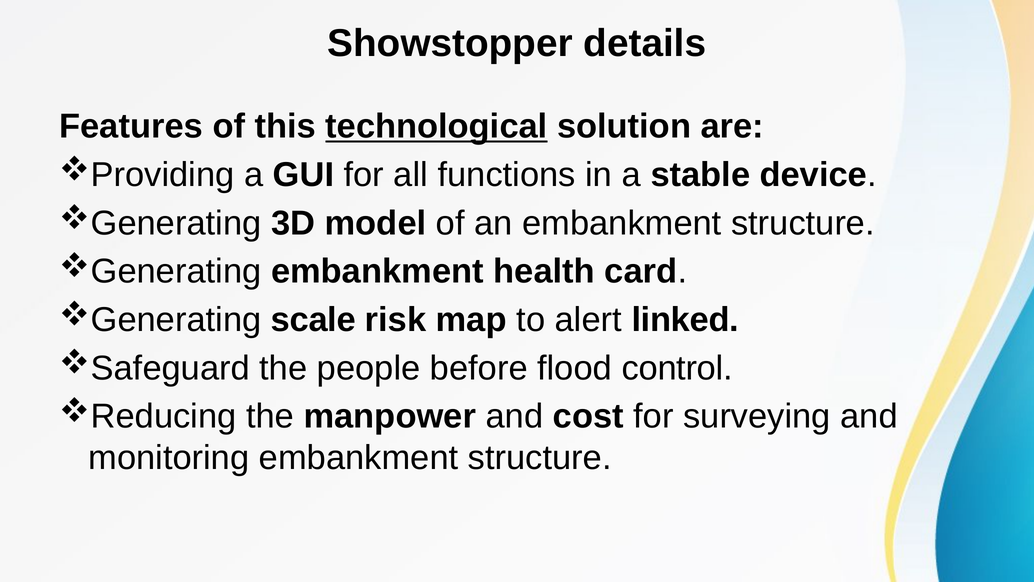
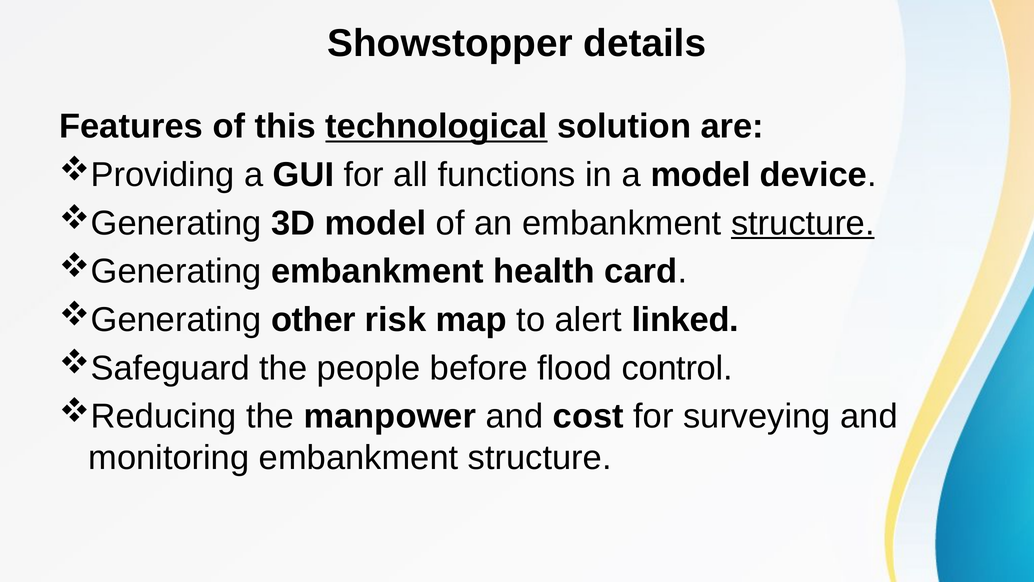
a stable: stable -> model (701, 175)
structure underline: none -> present (803, 223)
scale: scale -> other (313, 320)
